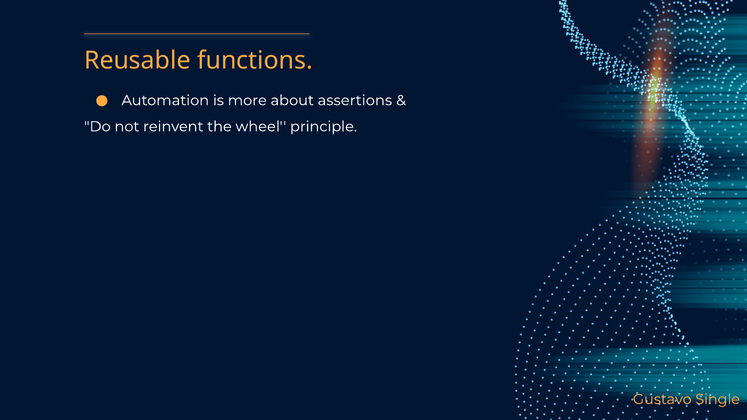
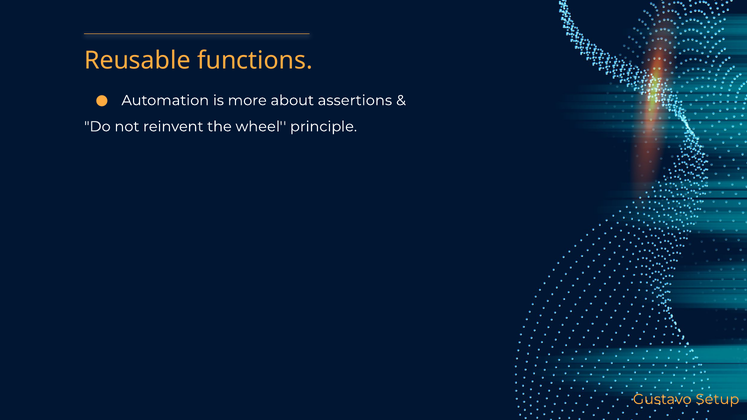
Single: Single -> Setup (717, 399)
